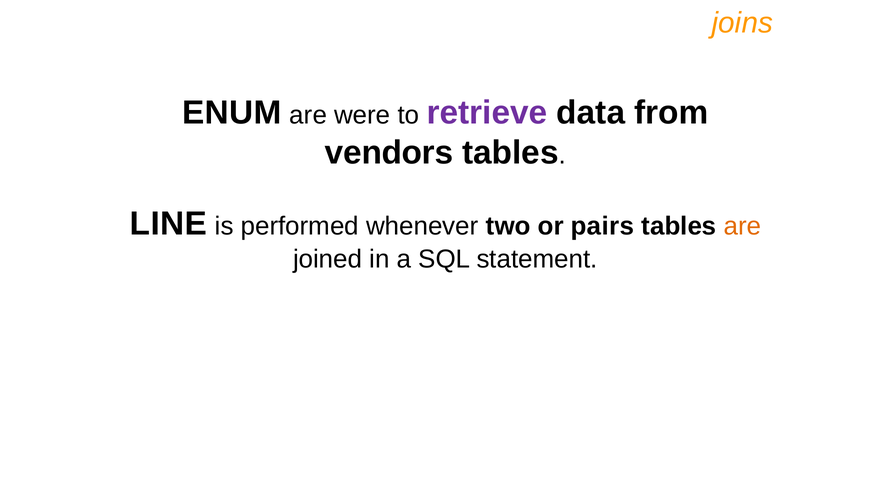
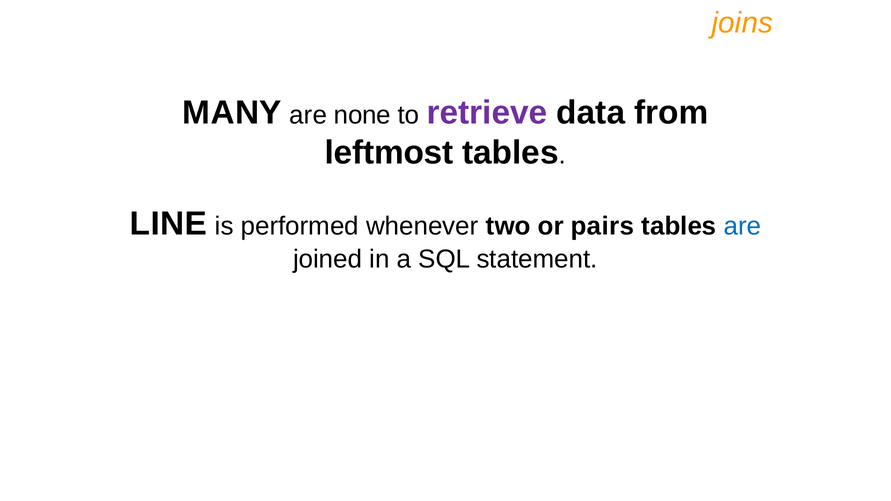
ENUM: ENUM -> MANY (232, 113)
were: were -> none (362, 115)
vendors: vendors -> leftmost (389, 153)
are colour: orange -> blue (743, 226)
